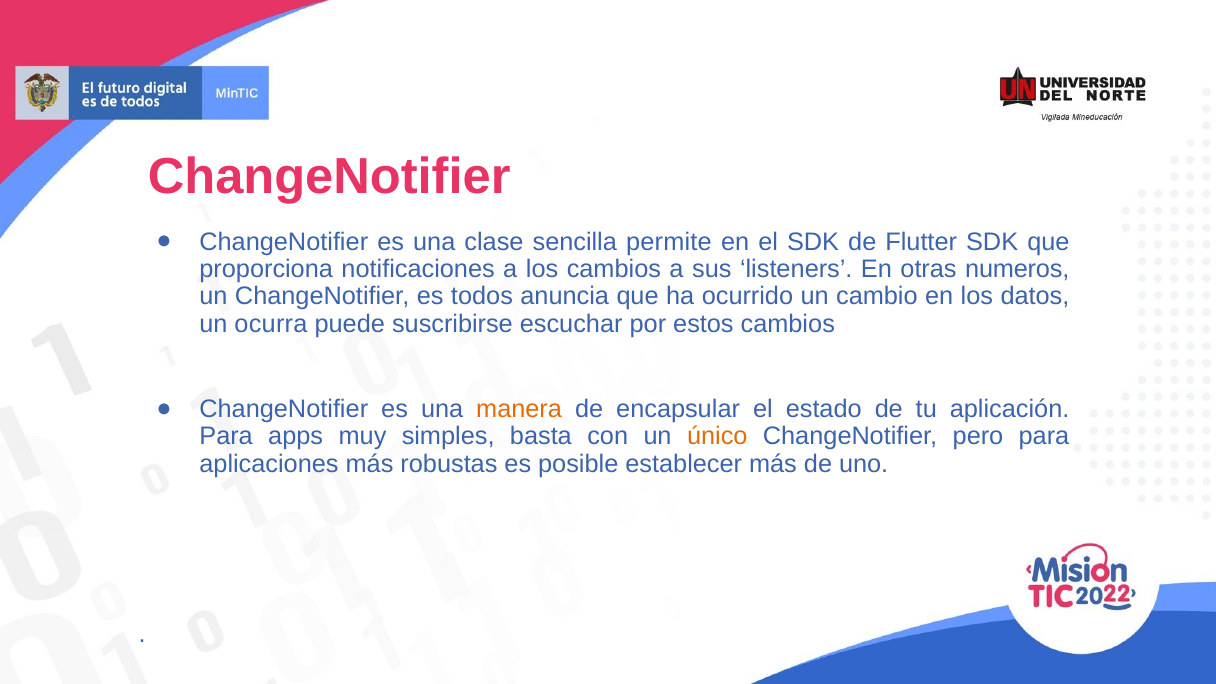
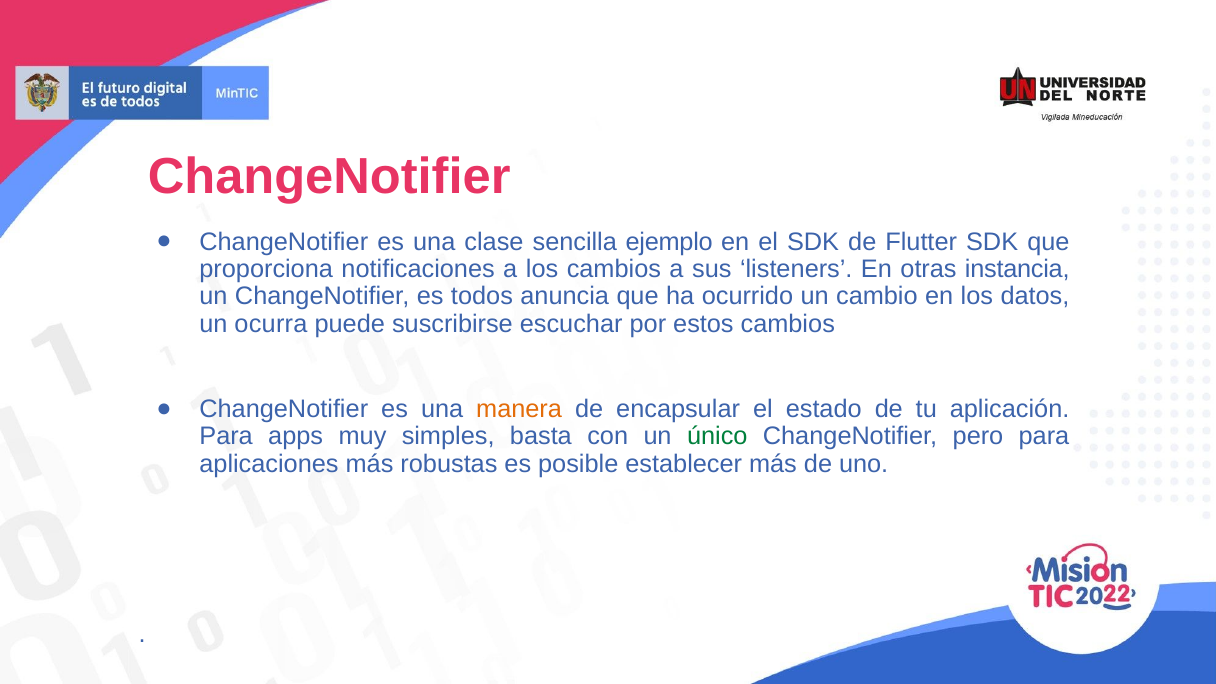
permite: permite -> ejemplo (669, 242)
numeros: numeros -> instancia (1017, 269)
único colour: orange -> green (717, 436)
